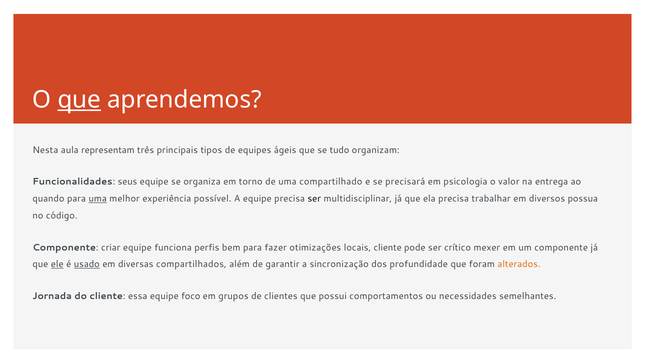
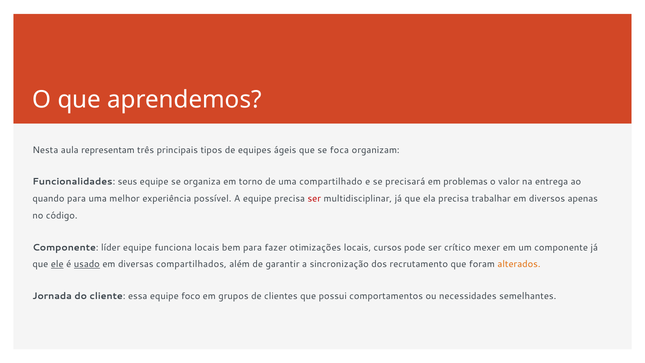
que underline: present -> none (79, 100)
tudo: tudo -> foca (339, 150)
psicologia: psicologia -> problemas (466, 182)
uma underline: present -> none (98, 199)
ser colour: black -> red (314, 199)
possua: possua -> apenas (583, 199)
criar: criar -> líder (111, 247)
funciona perfis: perfis -> locais (207, 247)
locais cliente: cliente -> cursos (388, 247)
profundidade: profundidade -> recrutamento (419, 264)
